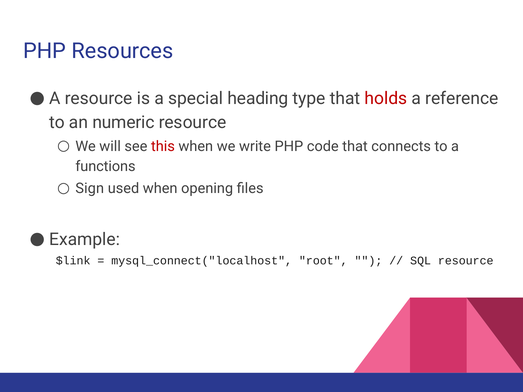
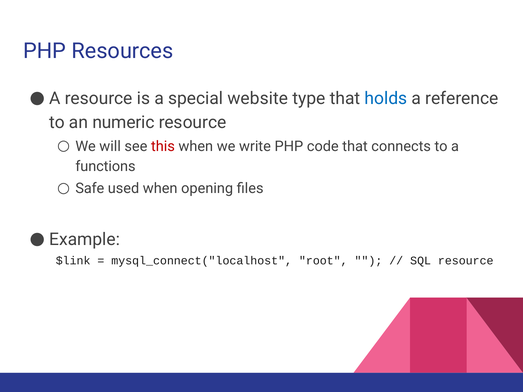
heading: heading -> website (258, 98)
holds colour: red -> blue (386, 98)
Sign: Sign -> Safe (90, 189)
